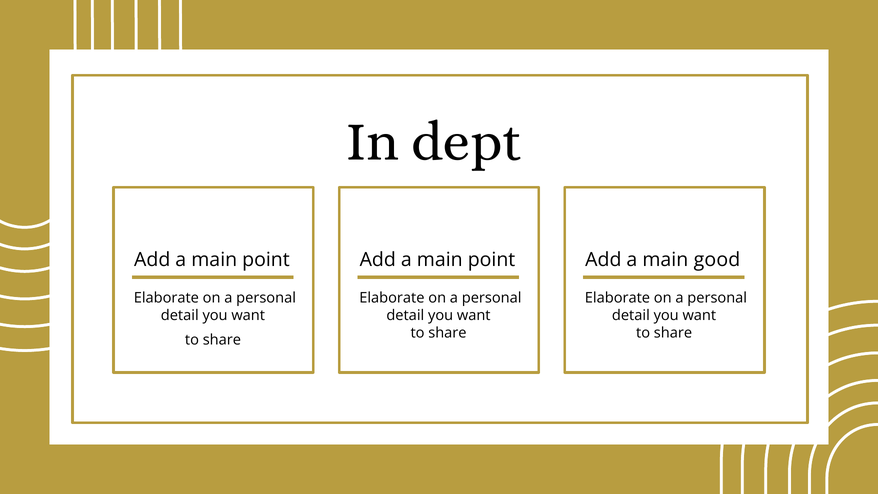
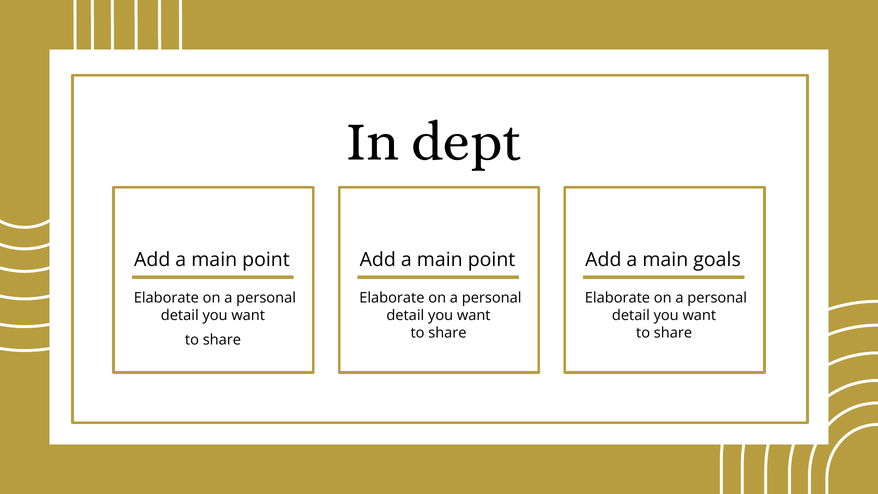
good: good -> goals (717, 260)
